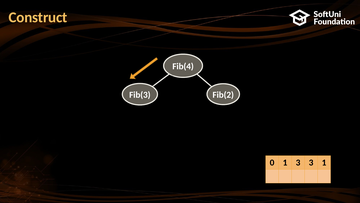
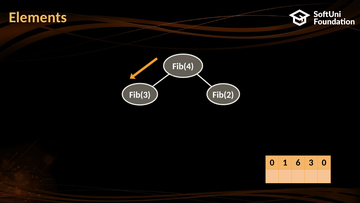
Construct: Construct -> Elements (38, 17)
1 3: 3 -> 6 (298, 162)
3 1: 1 -> 0 (324, 162)
